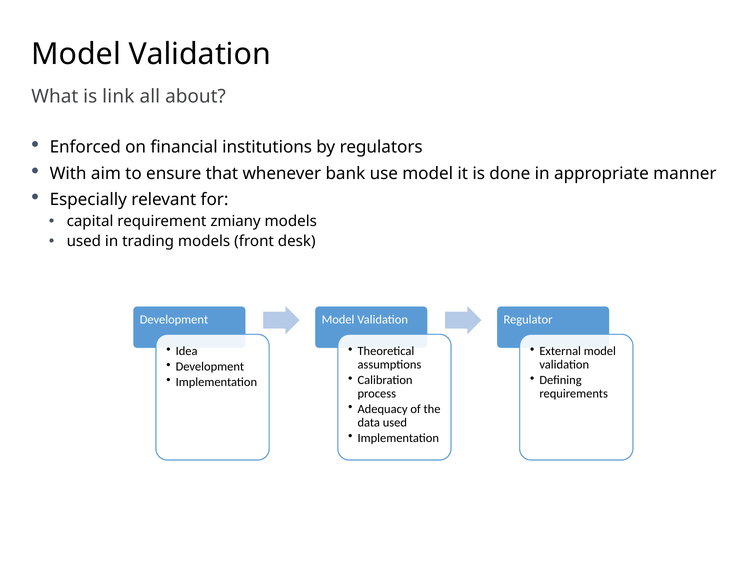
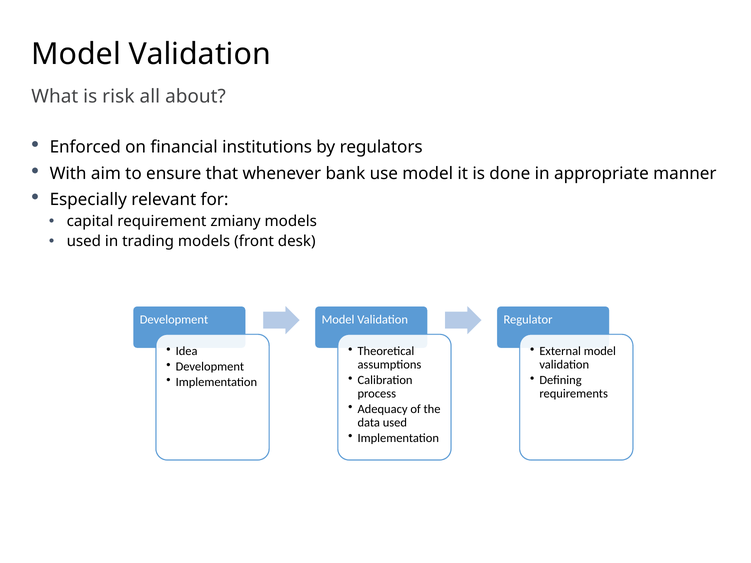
link: link -> risk (118, 96)
